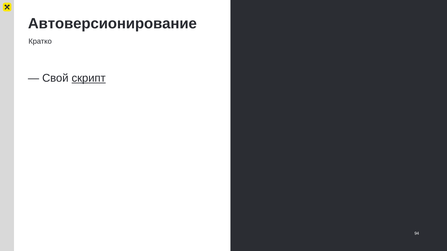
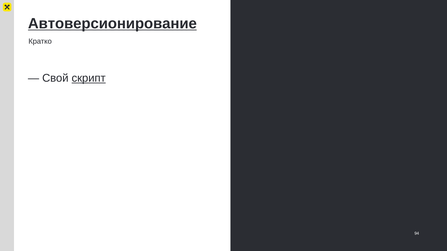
Автоверсионирование underline: none -> present (112, 24)
